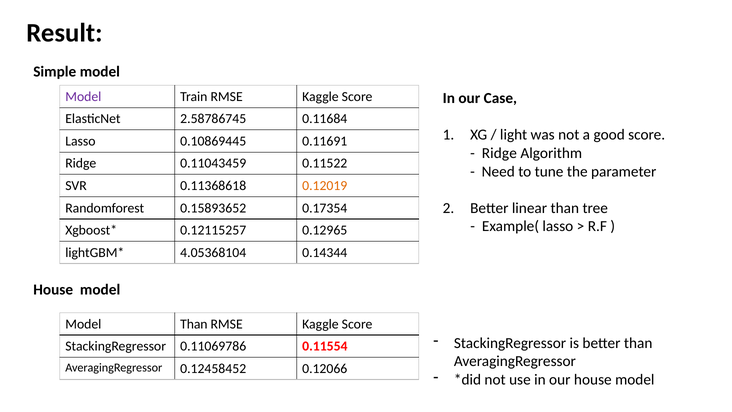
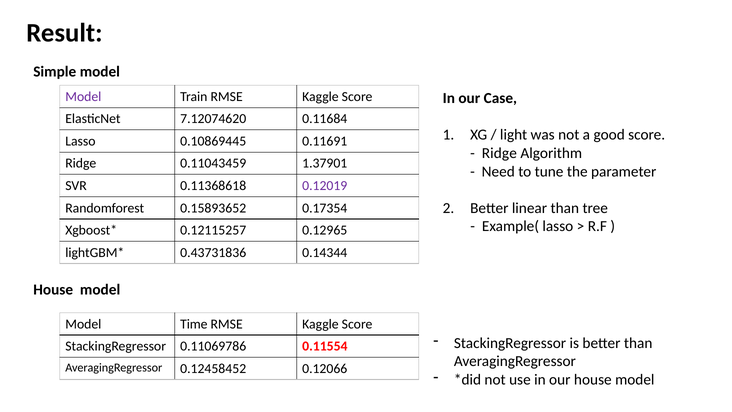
2.58786745: 2.58786745 -> 7.12074620 (213, 119)
0.11522: 0.11522 -> 1.37901 (325, 163)
0.12019 colour: orange -> purple (325, 186)
4.05368104: 4.05368104 -> 0.43731836 (213, 252)
Model Than: Than -> Time (194, 324)
